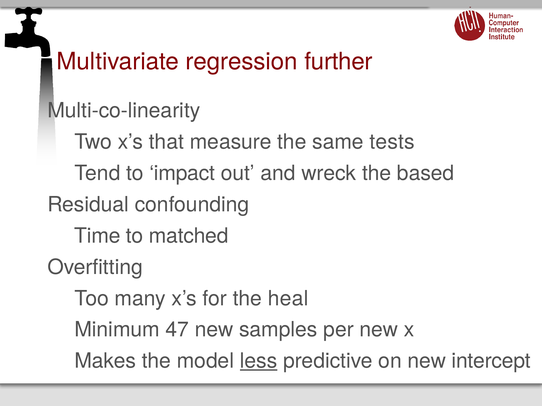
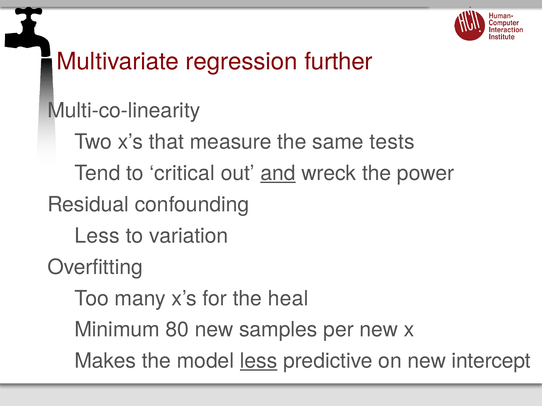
impact: impact -> critical (182, 173)
and underline: none -> present (278, 173)
based: based -> power (426, 173)
Time: Time -> Less (97, 236)
matched: matched -> variation (189, 236)
47: 47 -> 80 (177, 330)
